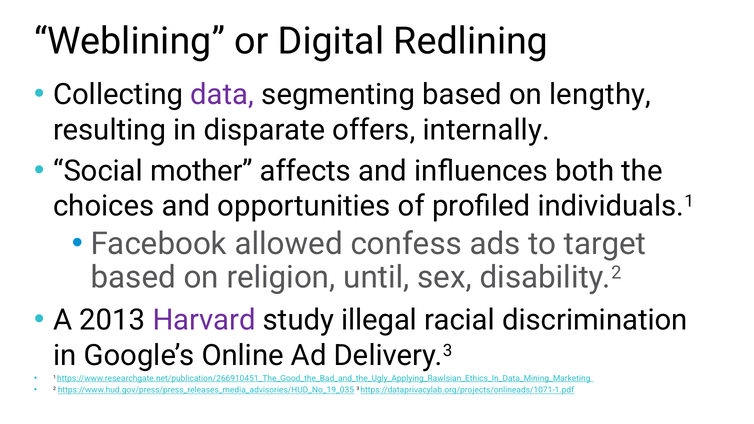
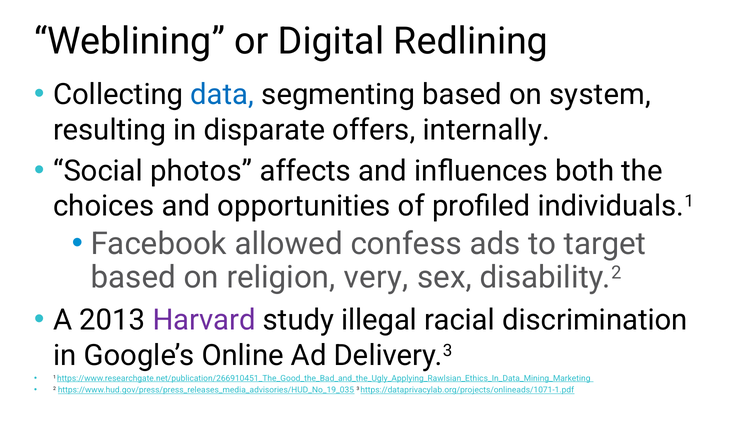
data colour: purple -> blue (222, 95)
lengthy: lengthy -> system (600, 95)
mother: mother -> photos (201, 171)
until: until -> very (376, 278)
